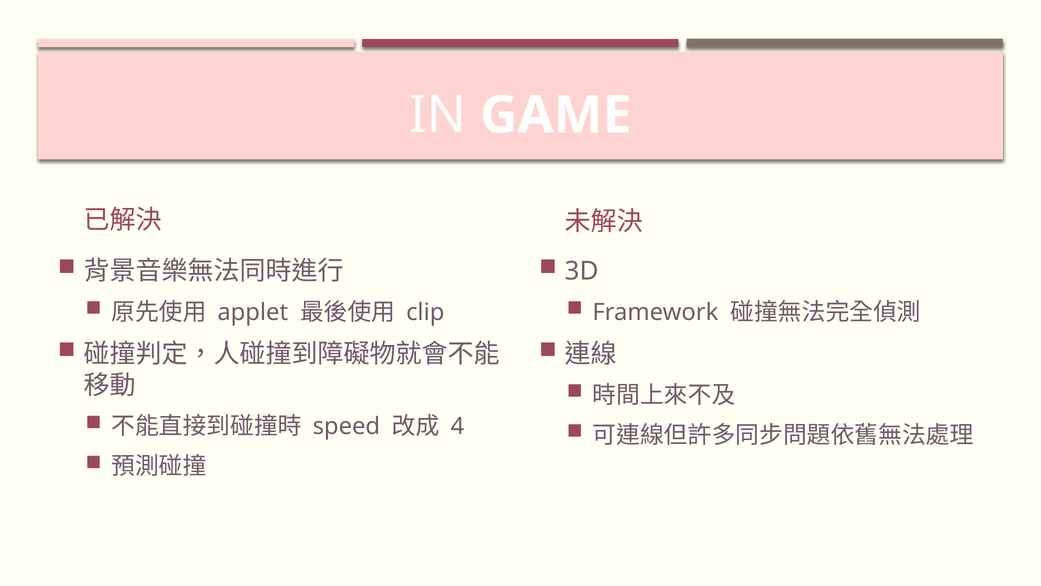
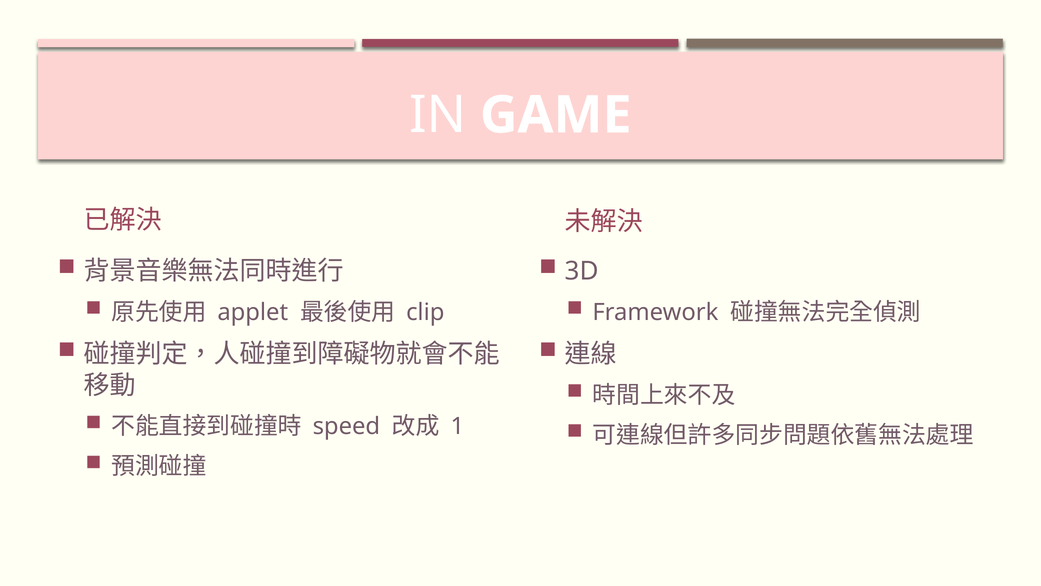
4: 4 -> 1 (457, 426)
